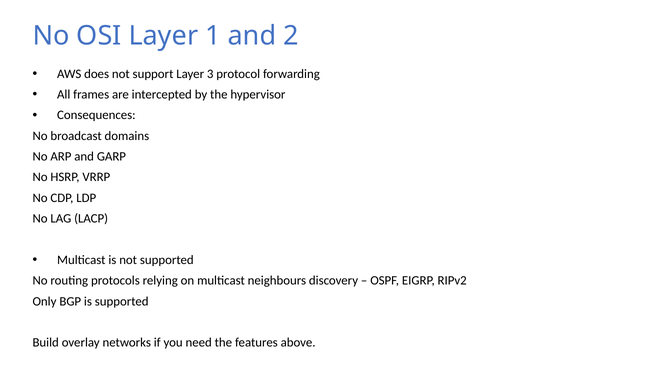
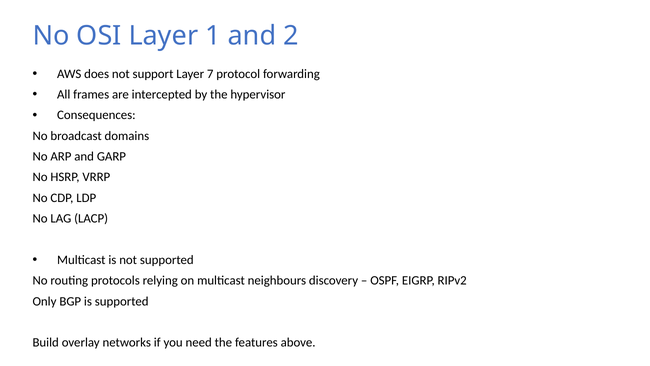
3: 3 -> 7 (210, 74)
